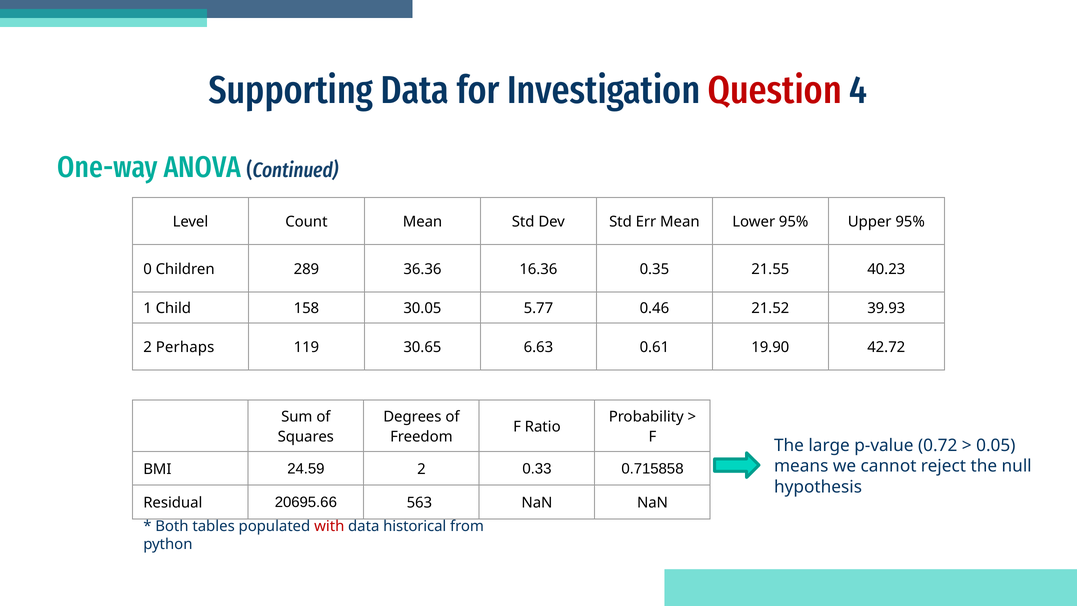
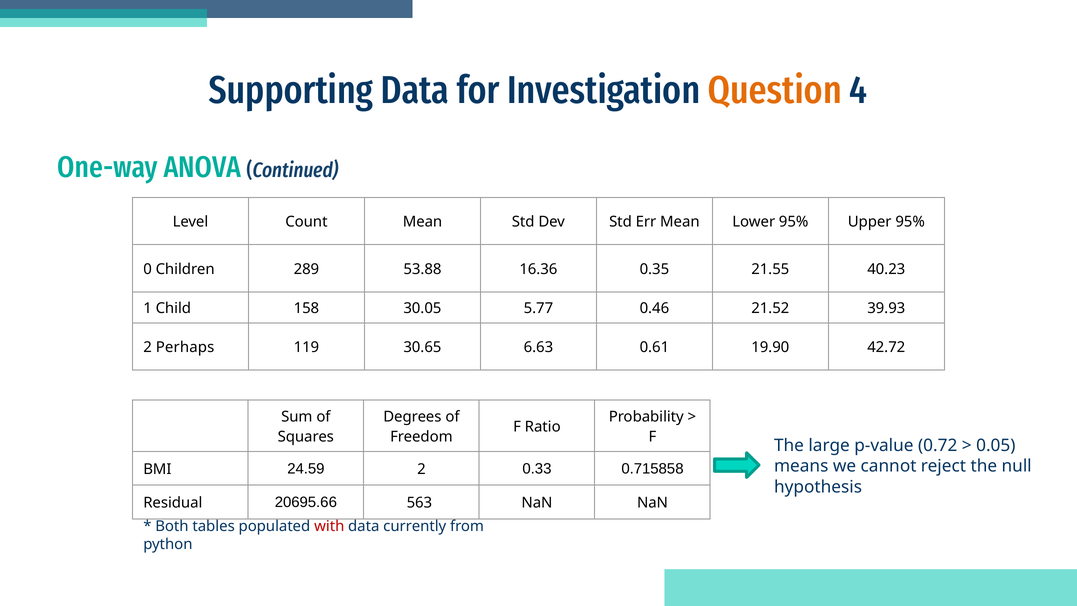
Question colour: red -> orange (775, 90)
36.36: 36.36 -> 53.88 (422, 269)
historical: historical -> currently (415, 526)
